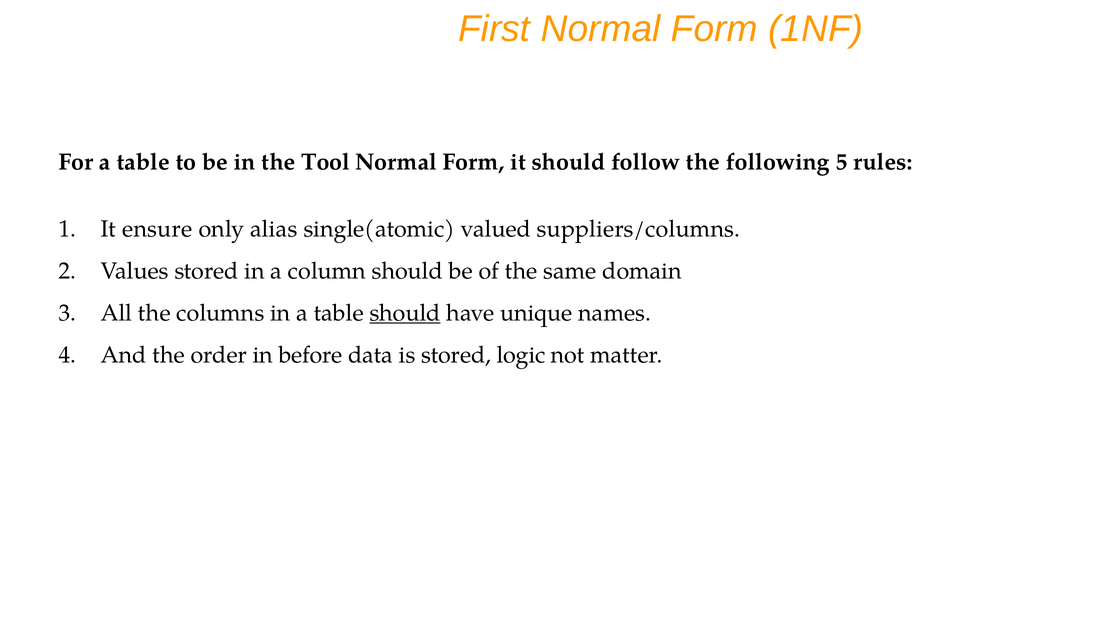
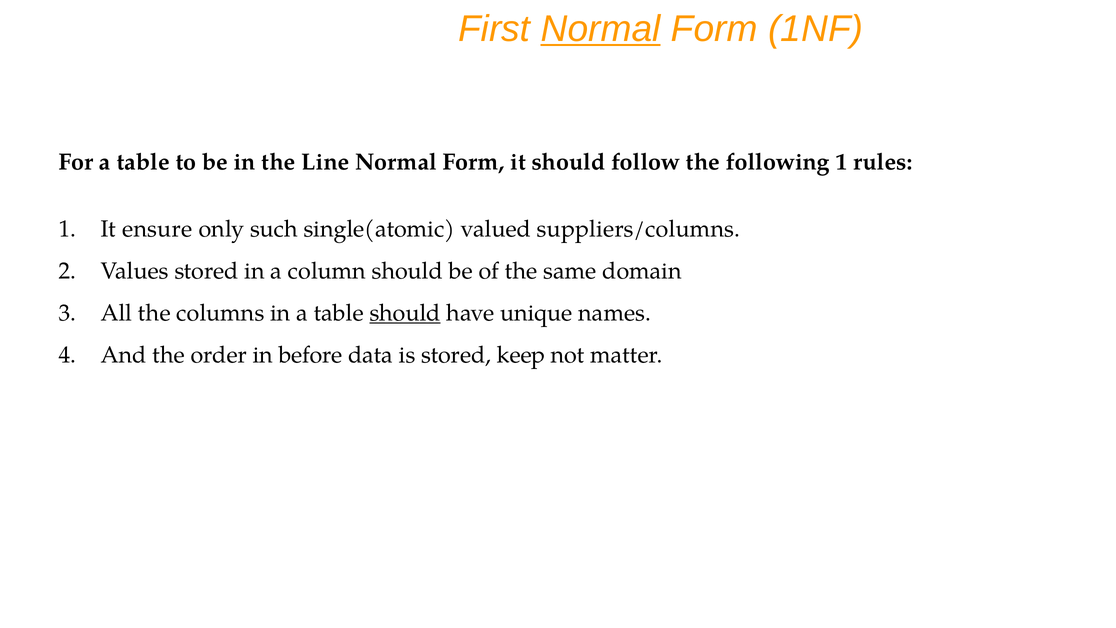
Normal underline: none -> present (601, 29)
Tool: Tool -> Line (325, 162)
following 5: 5 -> 1 (842, 162)
alias: alias -> such (274, 229)
logic: logic -> keep (521, 355)
